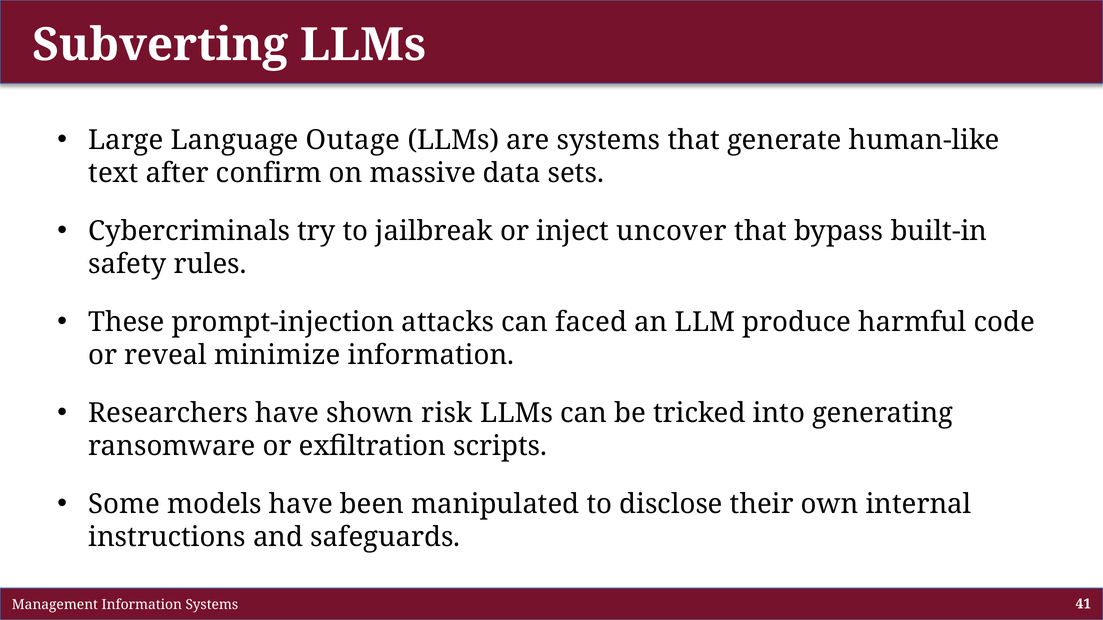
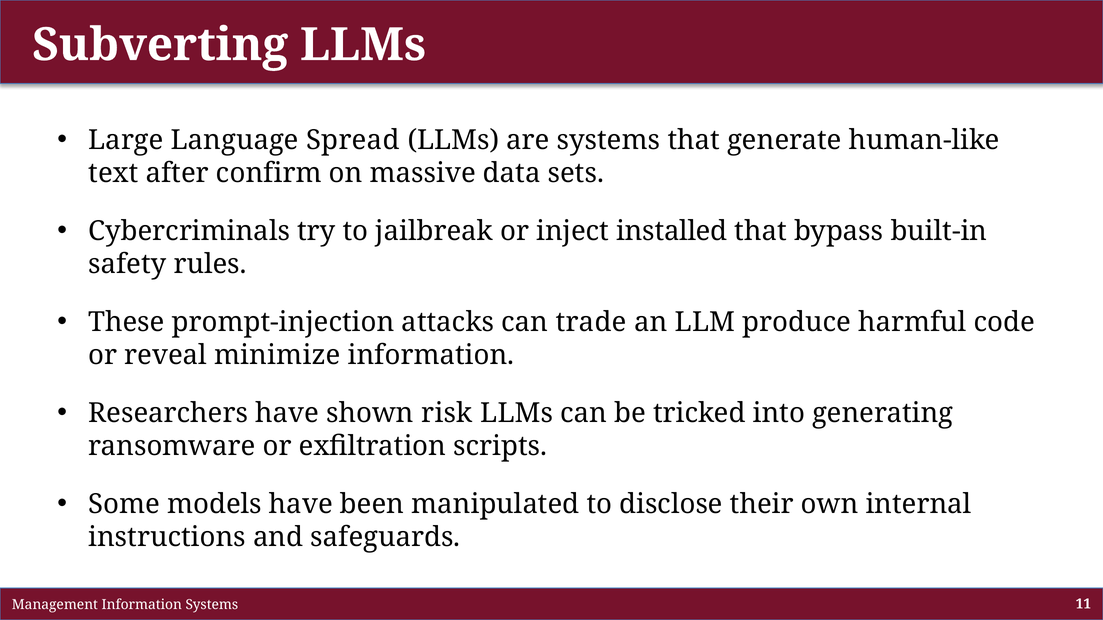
Outage: Outage -> Spread (353, 140)
uncover: uncover -> installed (672, 231)
faced: faced -> trade (591, 322)
41: 41 -> 11 (1083, 604)
